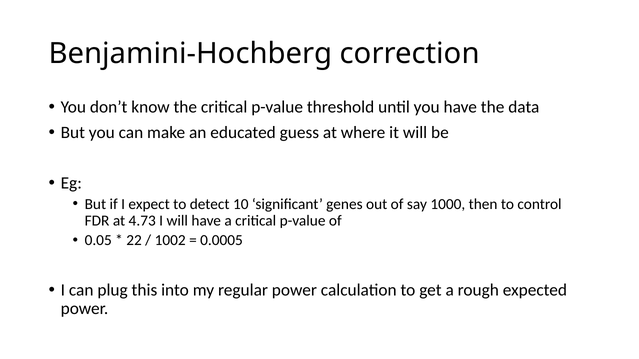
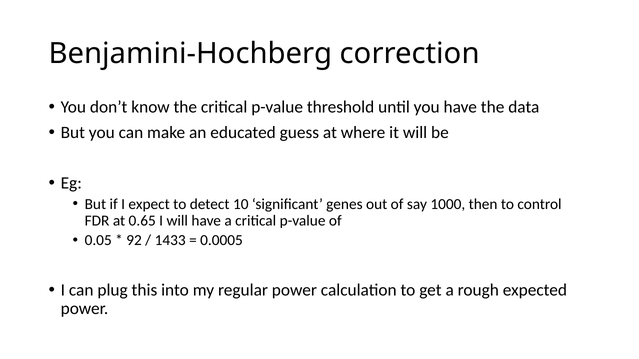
4.73: 4.73 -> 0.65 (142, 221)
22: 22 -> 92 (134, 241)
1002: 1002 -> 1433 (170, 241)
